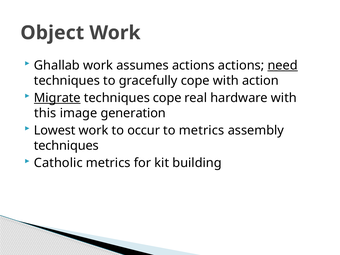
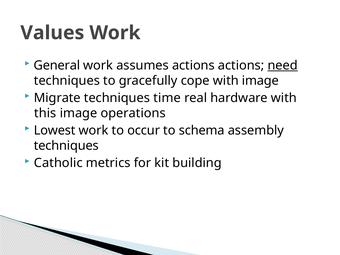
Object: Object -> Values (52, 33)
Ghallab: Ghallab -> General (57, 65)
with action: action -> image (260, 81)
Migrate underline: present -> none (57, 98)
techniques cope: cope -> time (167, 98)
generation: generation -> operations (133, 113)
to metrics: metrics -> schema (202, 130)
